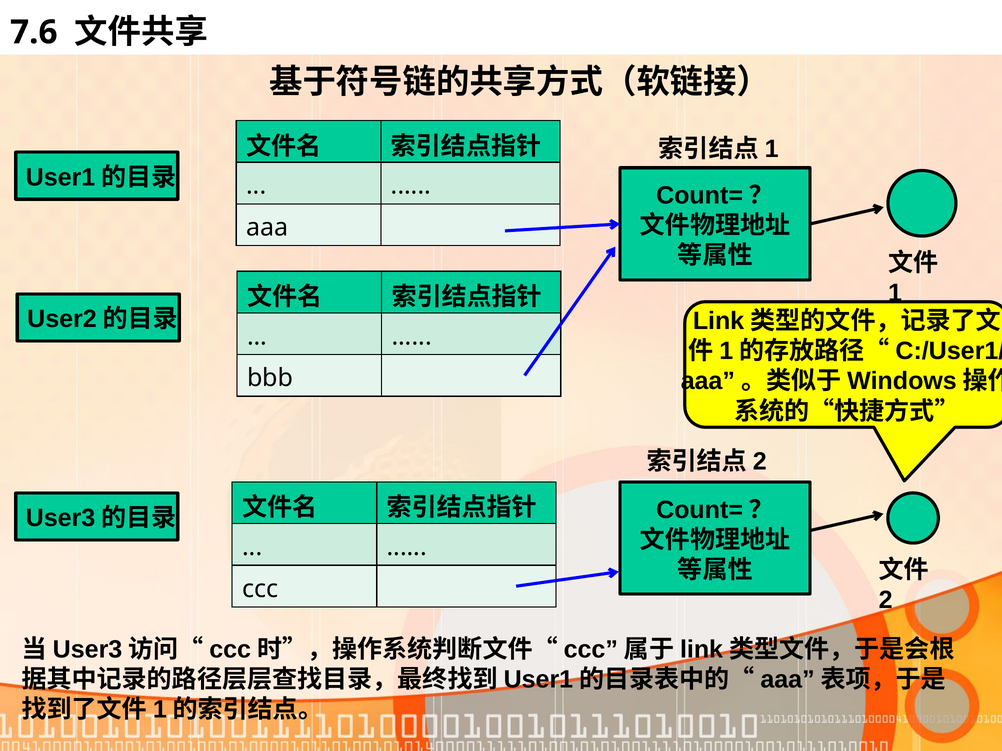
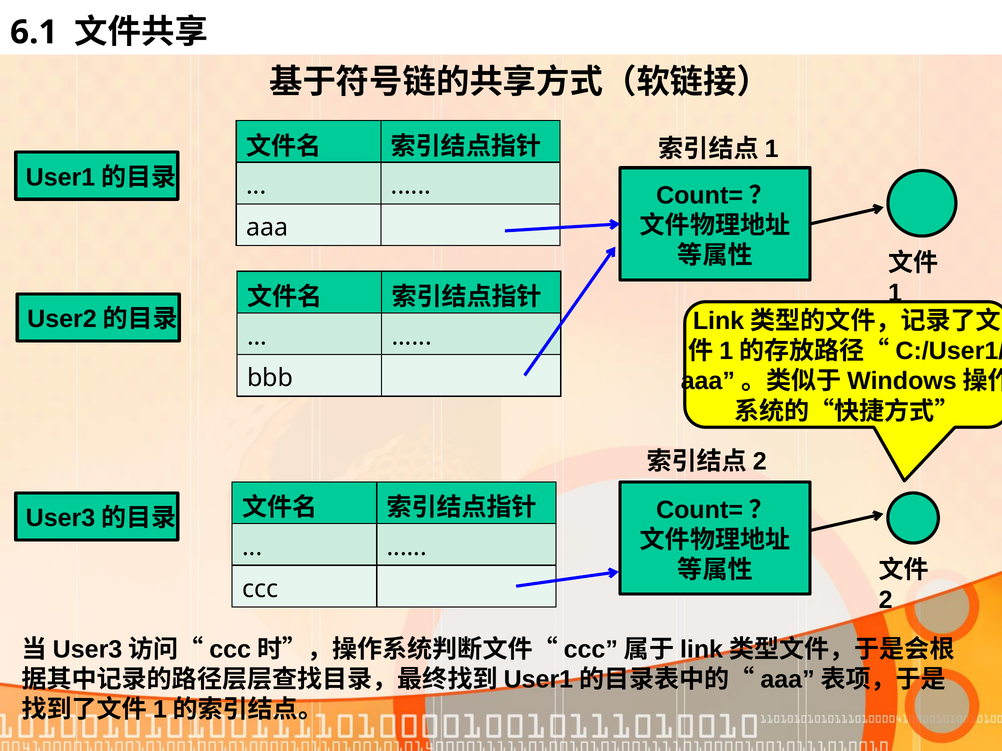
7.6: 7.6 -> 6.1 (34, 32)
